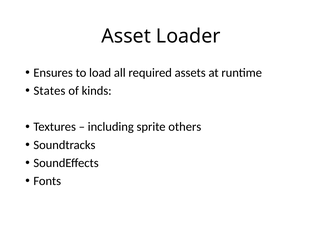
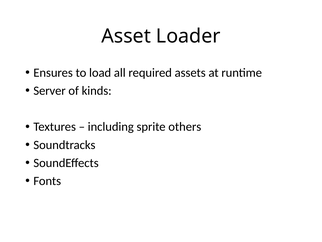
States: States -> Server (50, 91)
